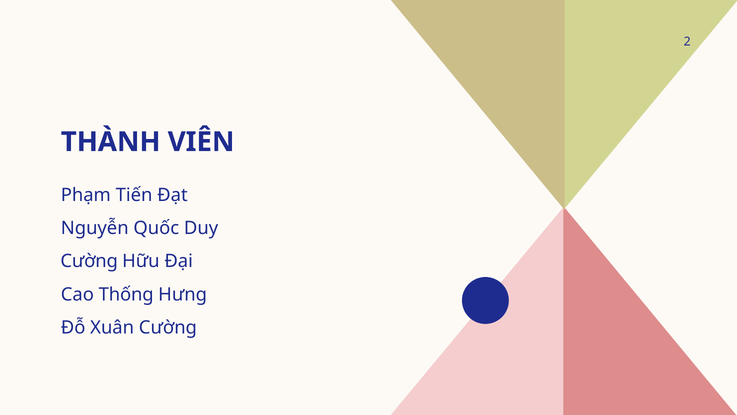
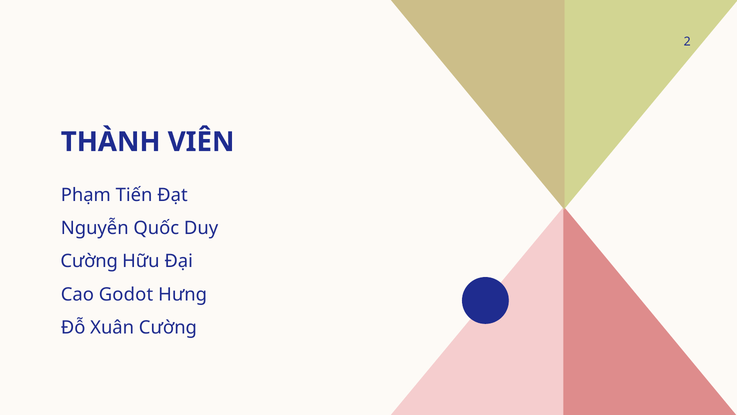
Thống: Thống -> Godot (126, 294)
